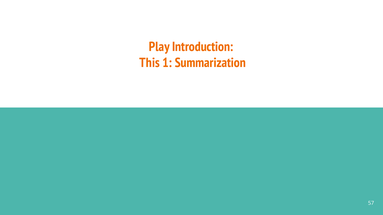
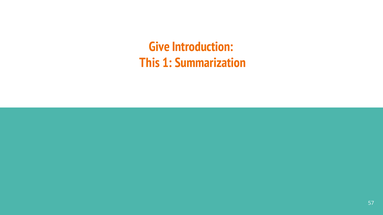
Play: Play -> Give (159, 47)
